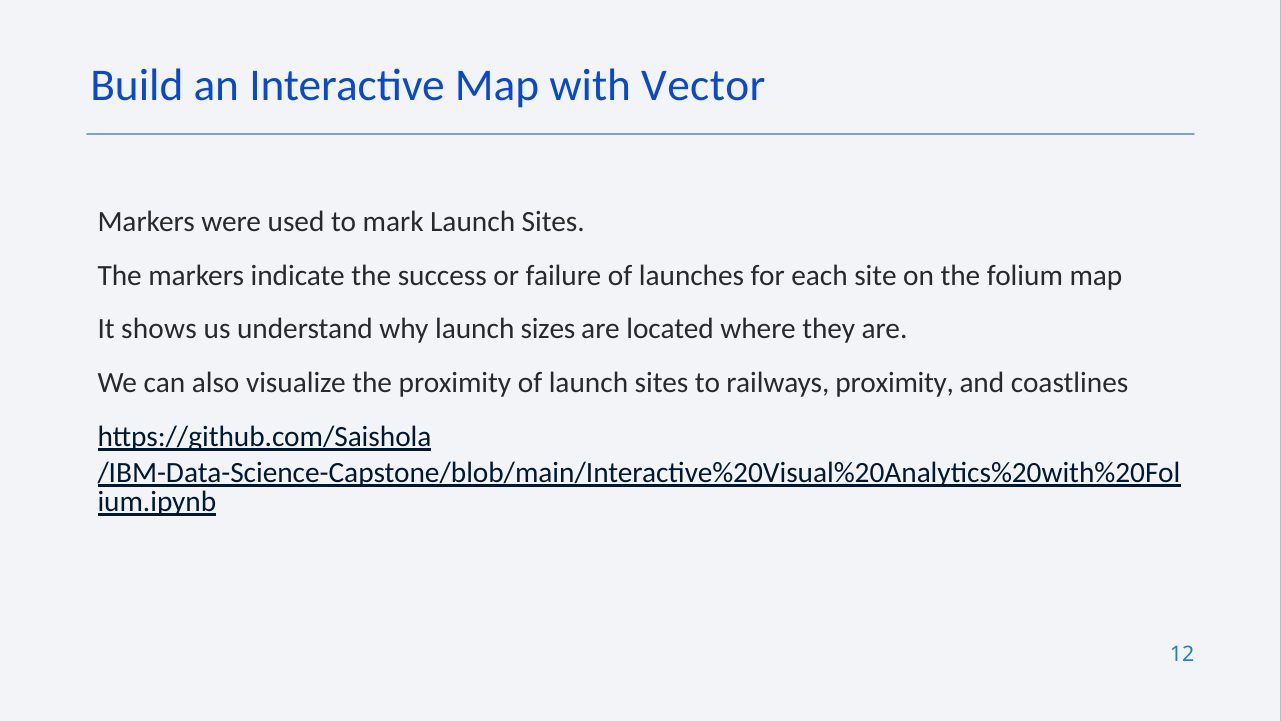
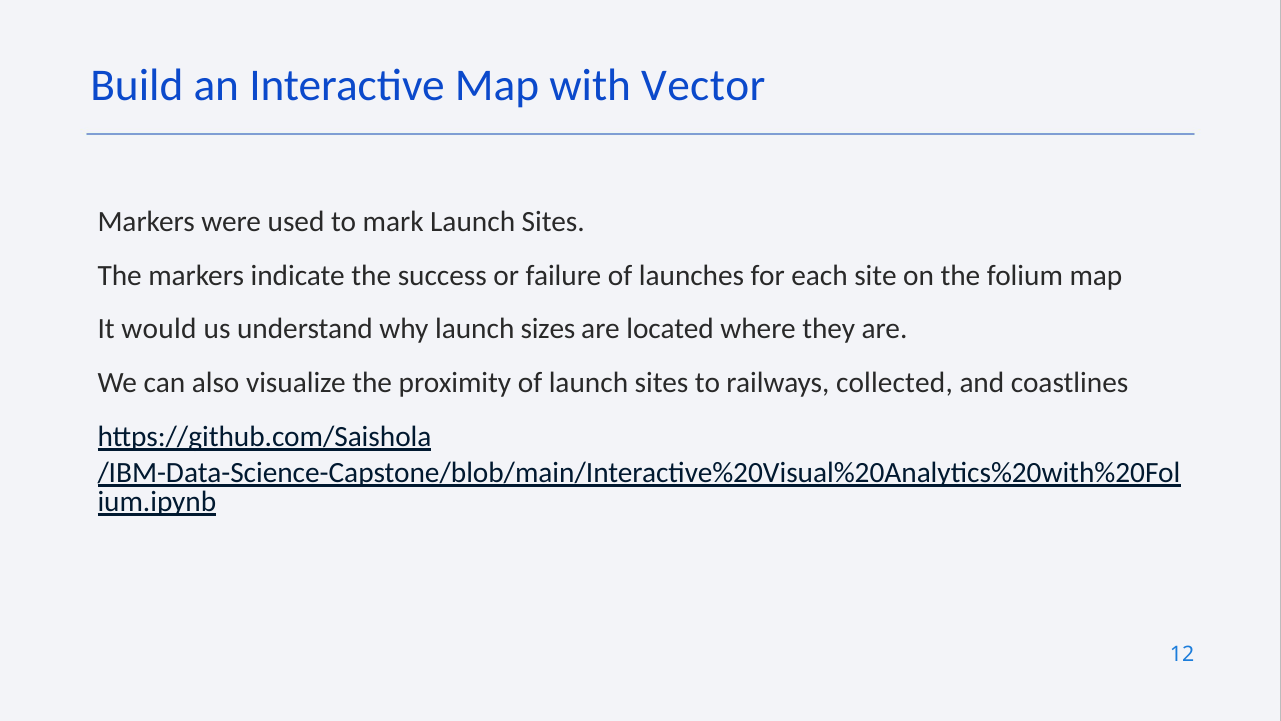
shows: shows -> would (159, 329)
railways proximity: proximity -> collected (894, 383)
